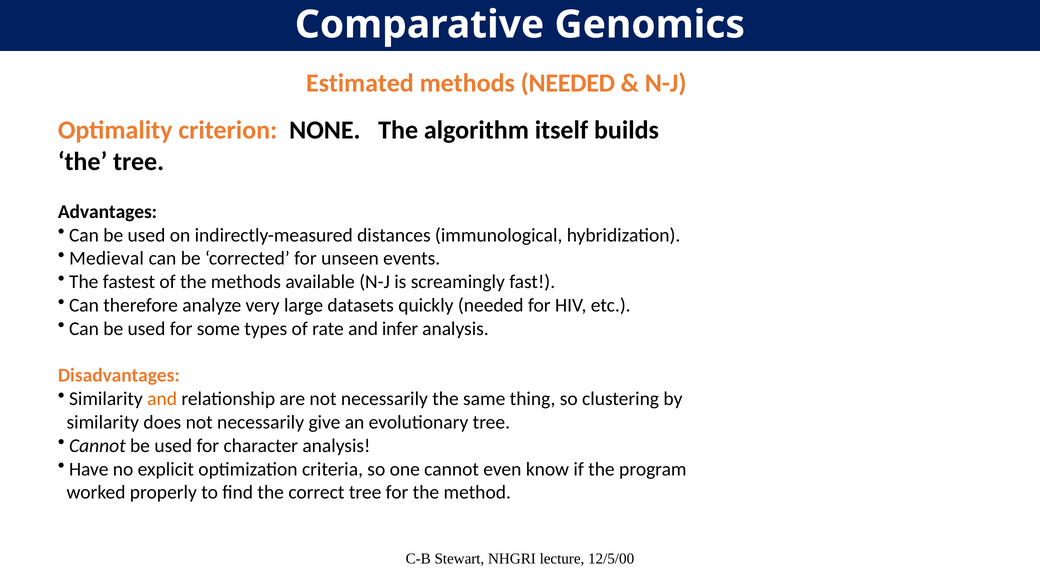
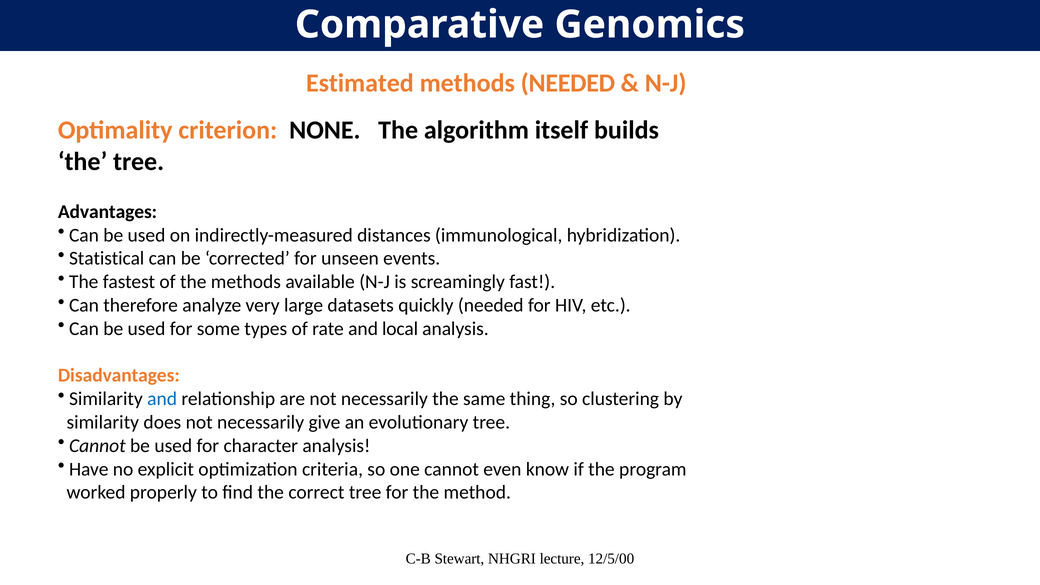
Medieval: Medieval -> Statistical (107, 258)
infer: infer -> local (400, 329)
and colour: orange -> blue (162, 399)
